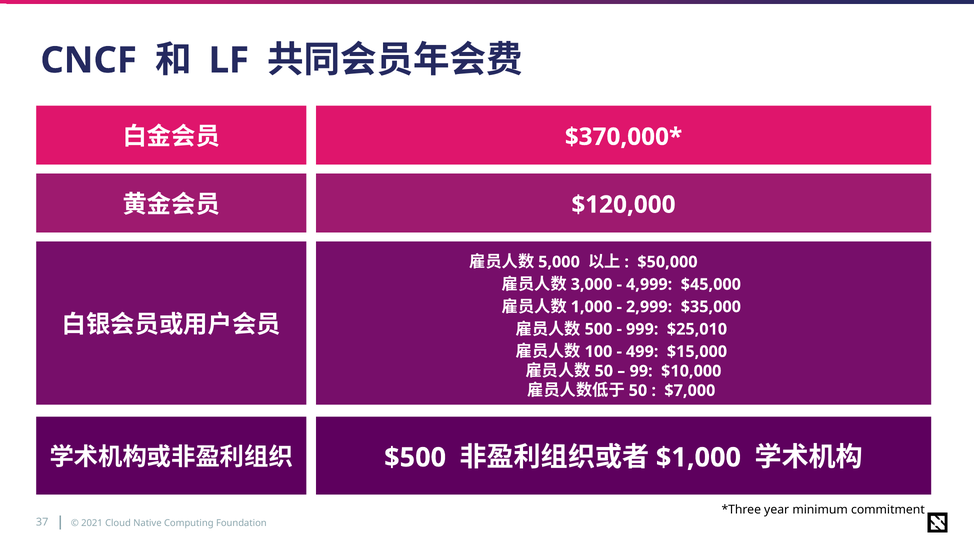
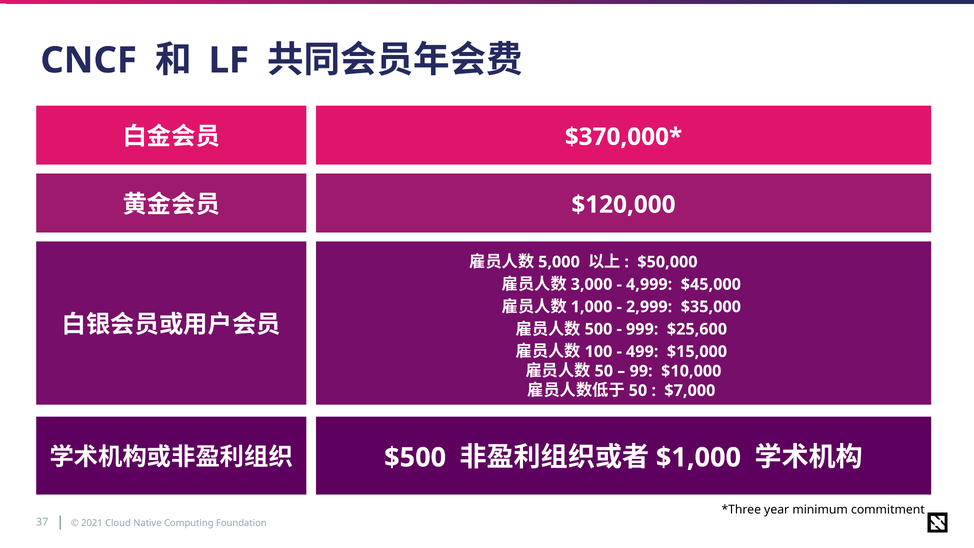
$25,010: $25,010 -> $25,600 (697, 329)
